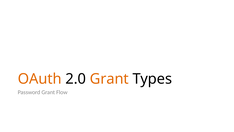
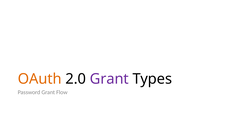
Grant colour: orange -> purple (109, 79)
